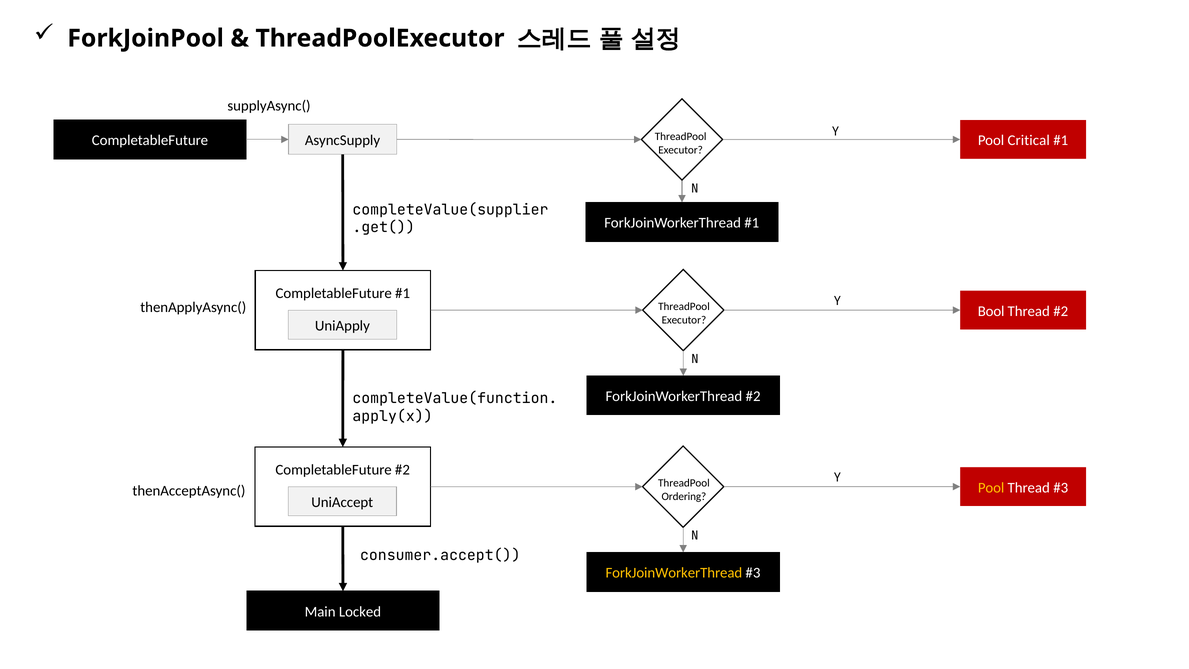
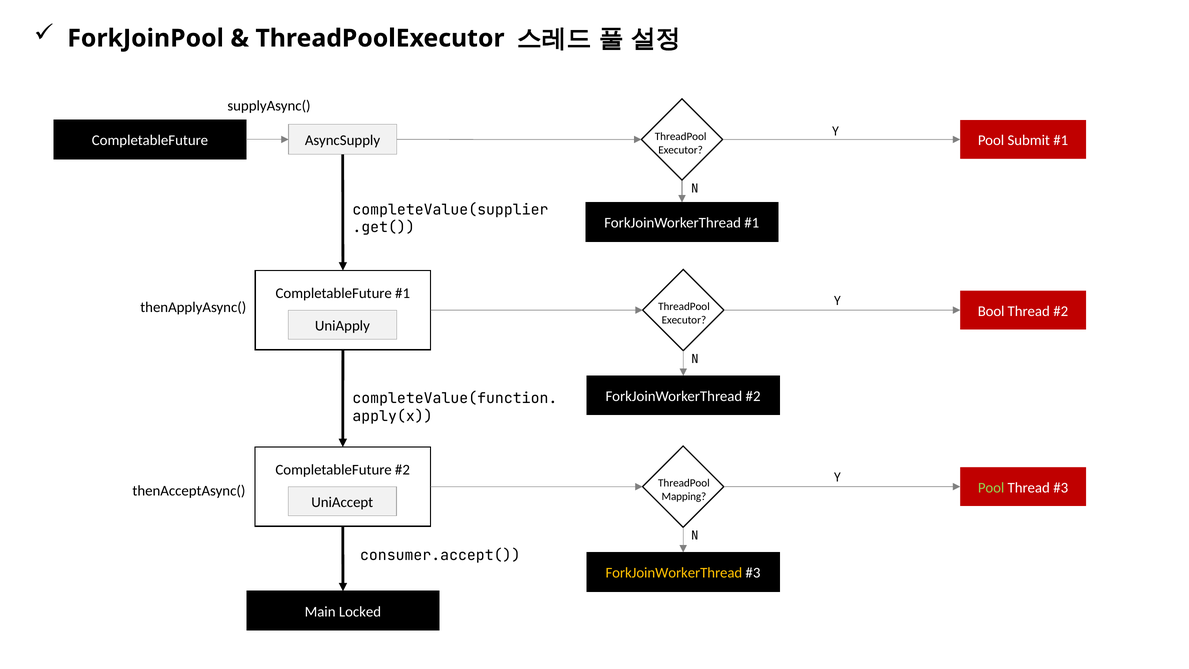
Critical: Critical -> Submit (1029, 140)
Pool colour: yellow -> light green (991, 488)
Ordering: Ordering -> Mapping (684, 496)
